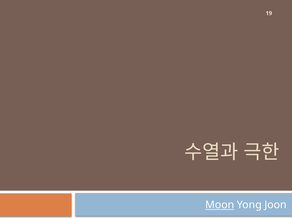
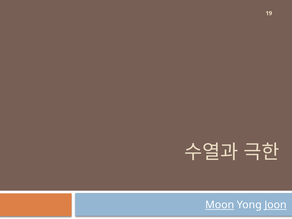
Joon underline: none -> present (276, 205)
